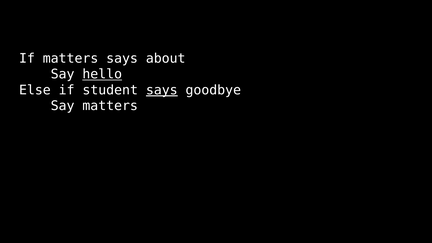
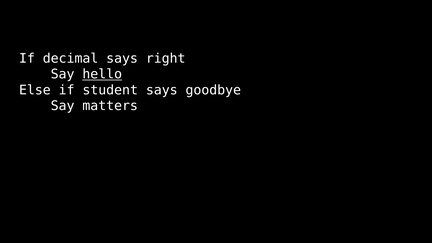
If matters: matters -> decimal (71, 58)
about: about -> right (166, 58)
says underline: present -> none (162, 90)
